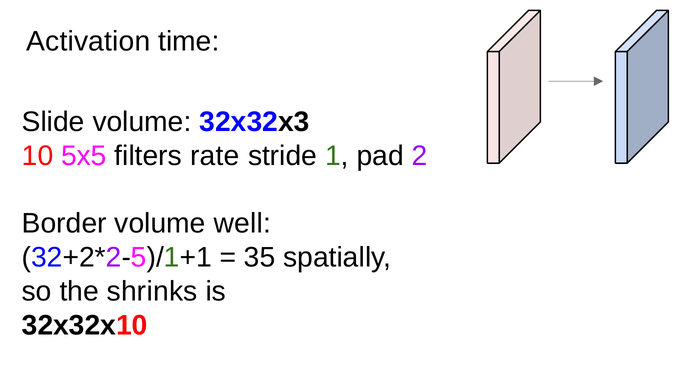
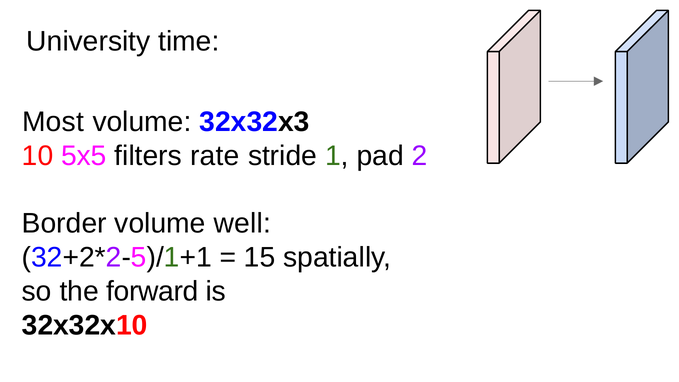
Activation: Activation -> University (88, 41)
Slide: Slide -> Most (53, 122)
35: 35 -> 15 (260, 258)
shrinks: shrinks -> forward (152, 292)
